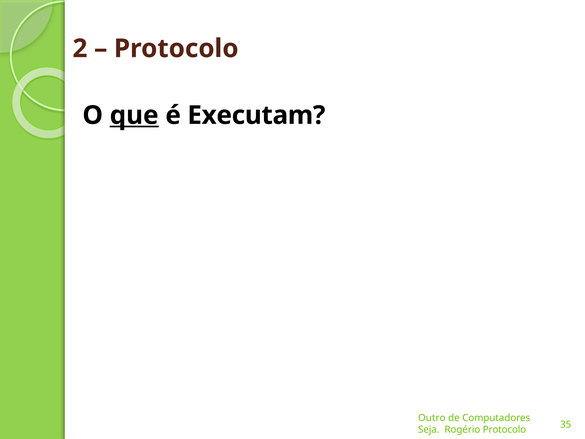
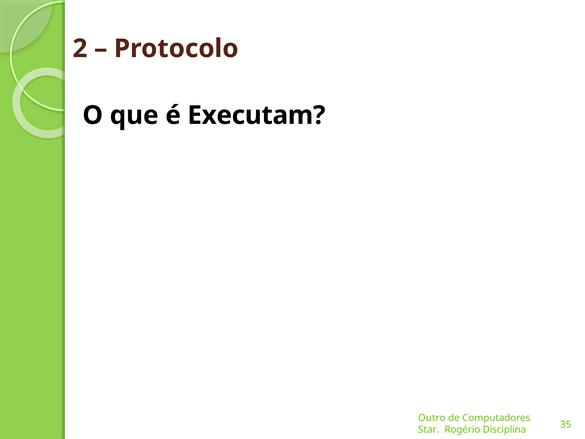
que underline: present -> none (134, 115)
Seja: Seja -> Star (429, 429)
Rogério Protocolo: Protocolo -> Disciplina (504, 429)
